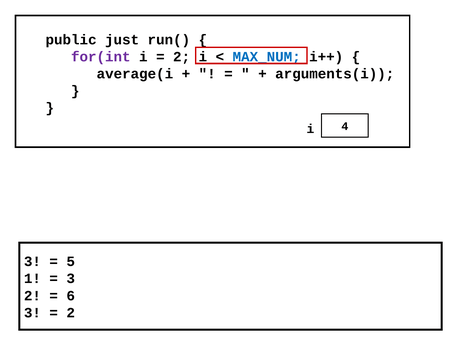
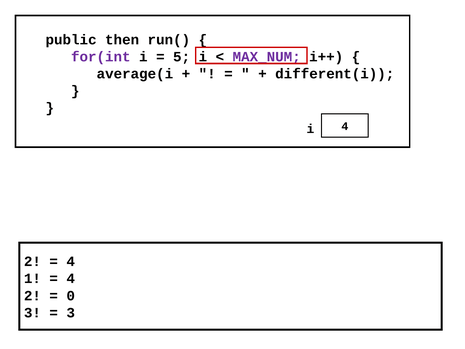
just: just -> then (122, 40)
2: 2 -> 5 (182, 57)
MAX_NUM colour: blue -> purple (267, 57)
arguments(i: arguments(i -> different(i (335, 74)
3: 3 -> 2 (32, 261)
5: 5 -> 4 (71, 261)
3: 3 -> 4 (71, 278)
6: 6 -> 0 (71, 295)
2: 2 -> 3 (71, 313)
